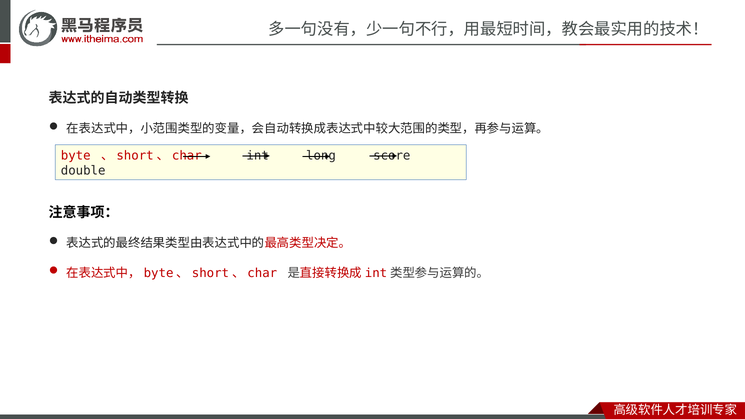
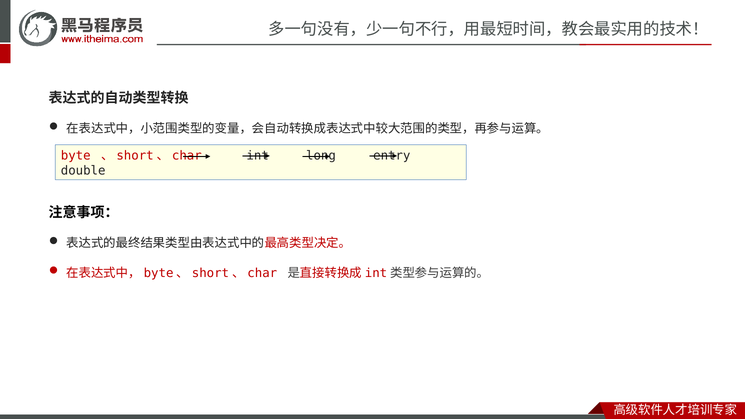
score: score -> entry (392, 156)
